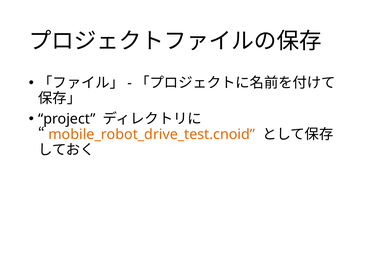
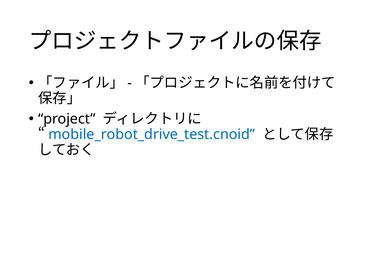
mobile_robot_drive_test.cnoid colour: orange -> blue (152, 134)
